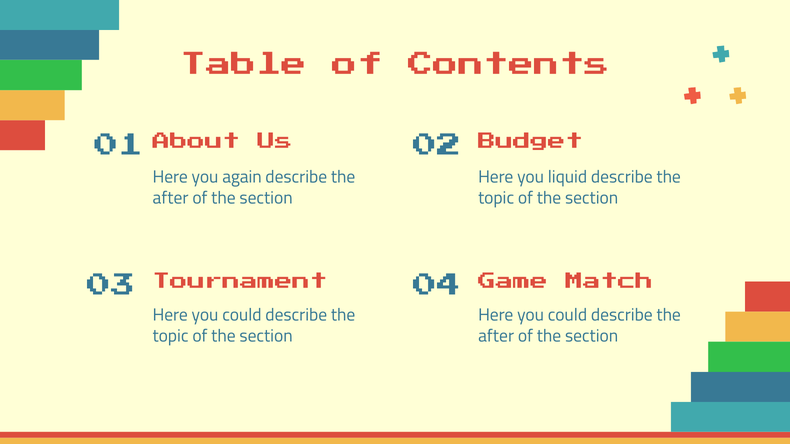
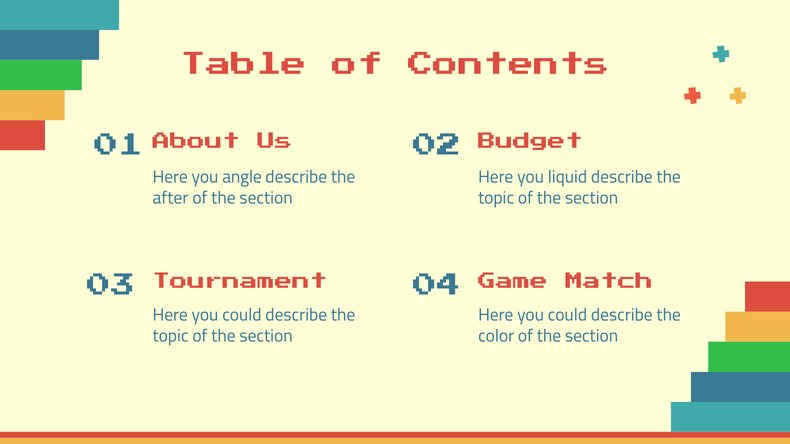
again: again -> angle (242, 177)
after: after -> color (496, 336)
